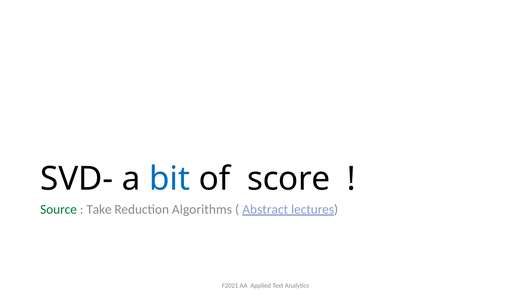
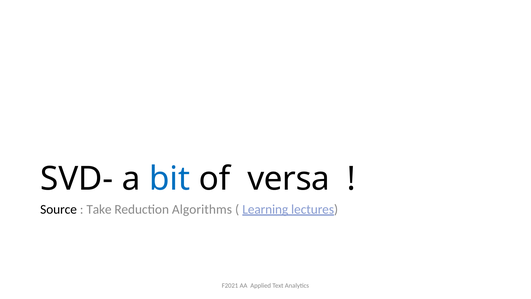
score: score -> versa (289, 179)
Source colour: green -> black (59, 209)
Abstract: Abstract -> Learning (265, 209)
